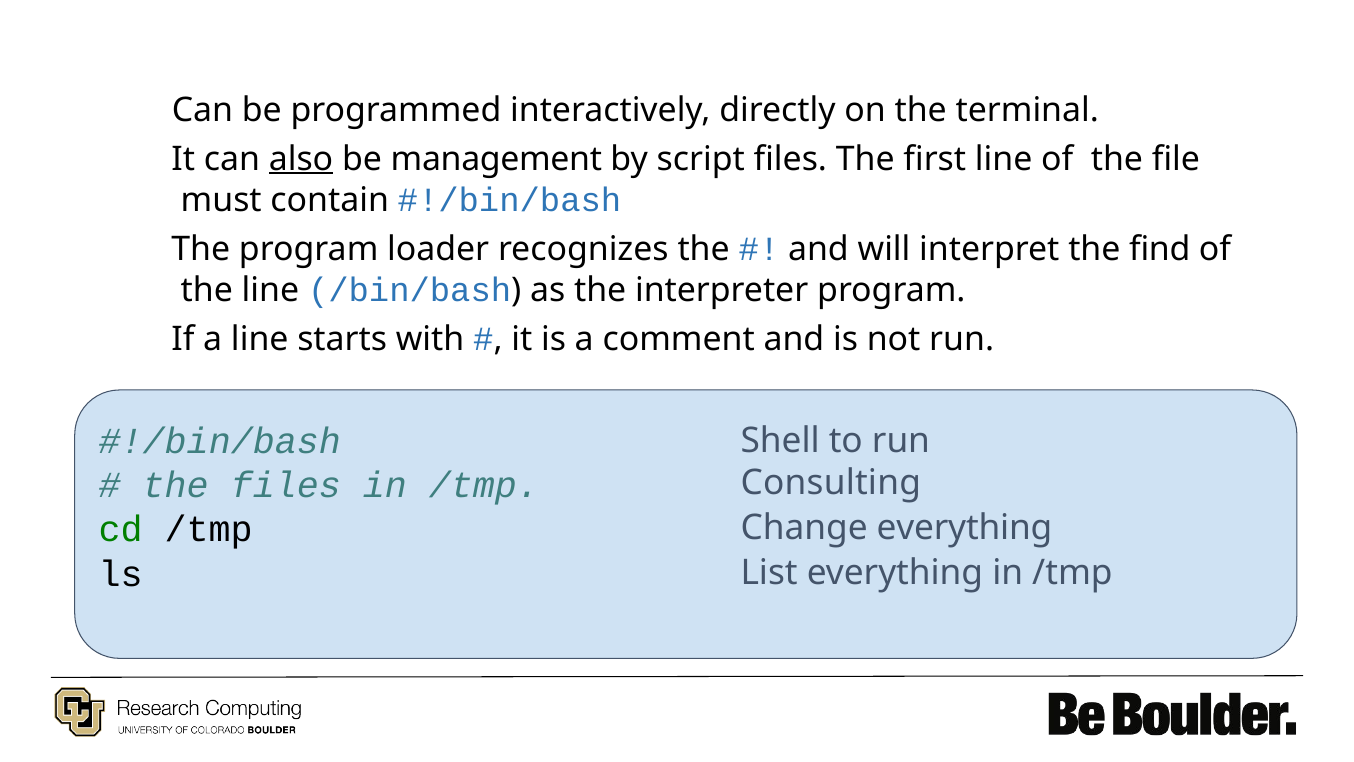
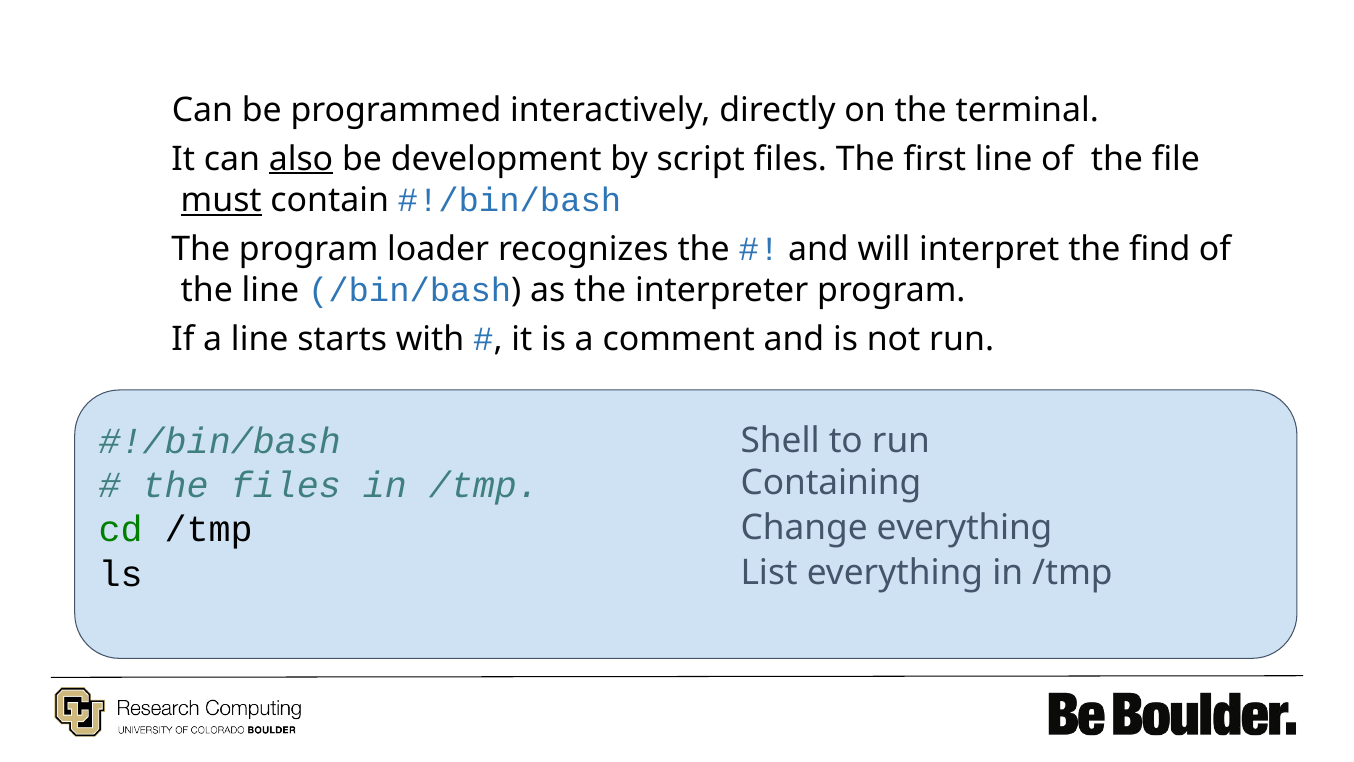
management: management -> development (496, 159)
must underline: none -> present (221, 200)
Consulting: Consulting -> Containing (831, 483)
